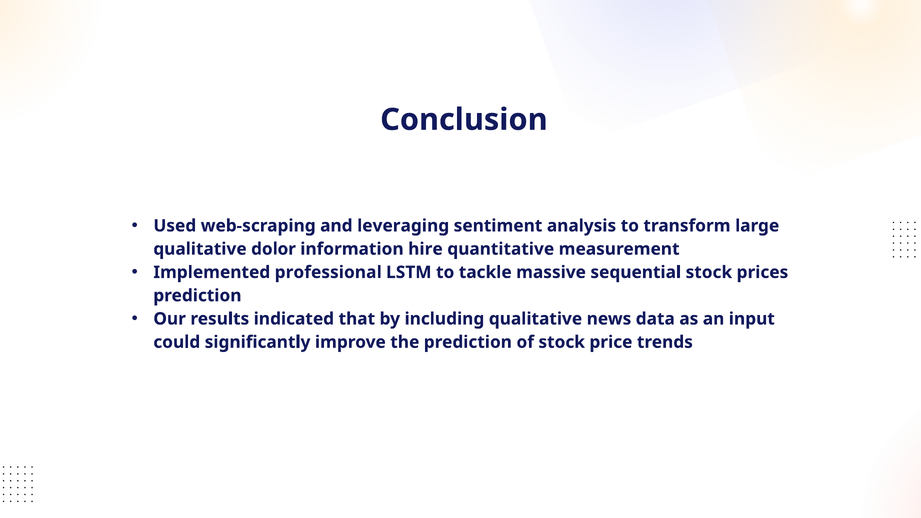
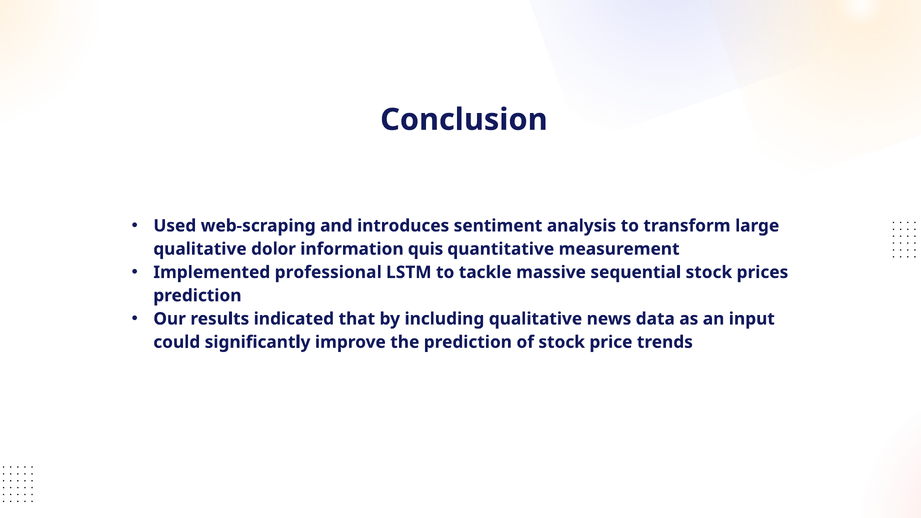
leveraging: leveraging -> introduces (403, 226)
hire: hire -> quis (426, 249)
